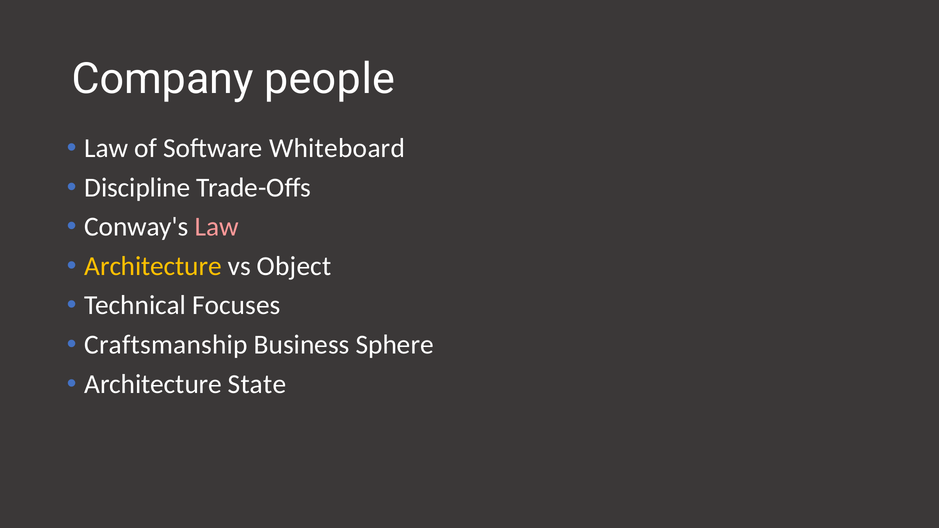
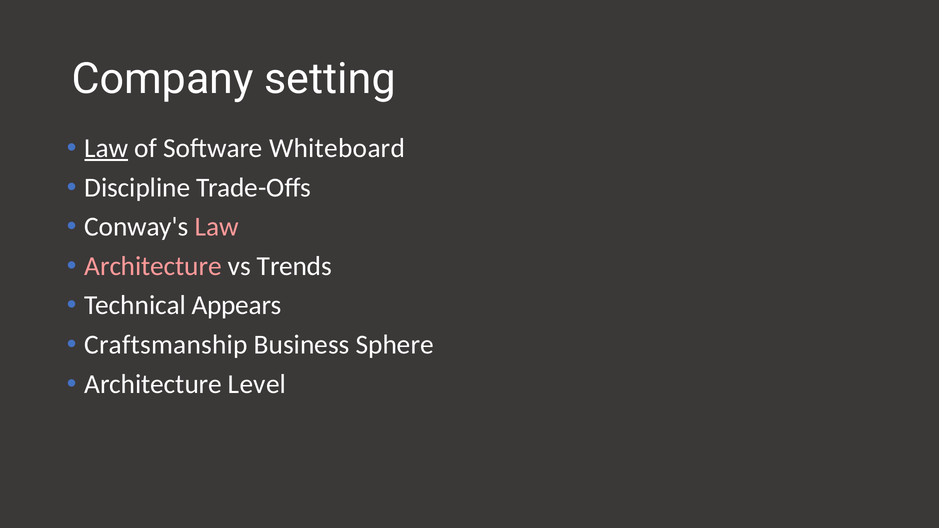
people: people -> setting (330, 79)
Law underline: none -> present (106, 148)
Architecture colour: yellow -> pink (153, 266)
Object: Object -> Trends (294, 266)
Focuses: Focuses -> Appears (237, 306)
State: State -> Level (257, 384)
